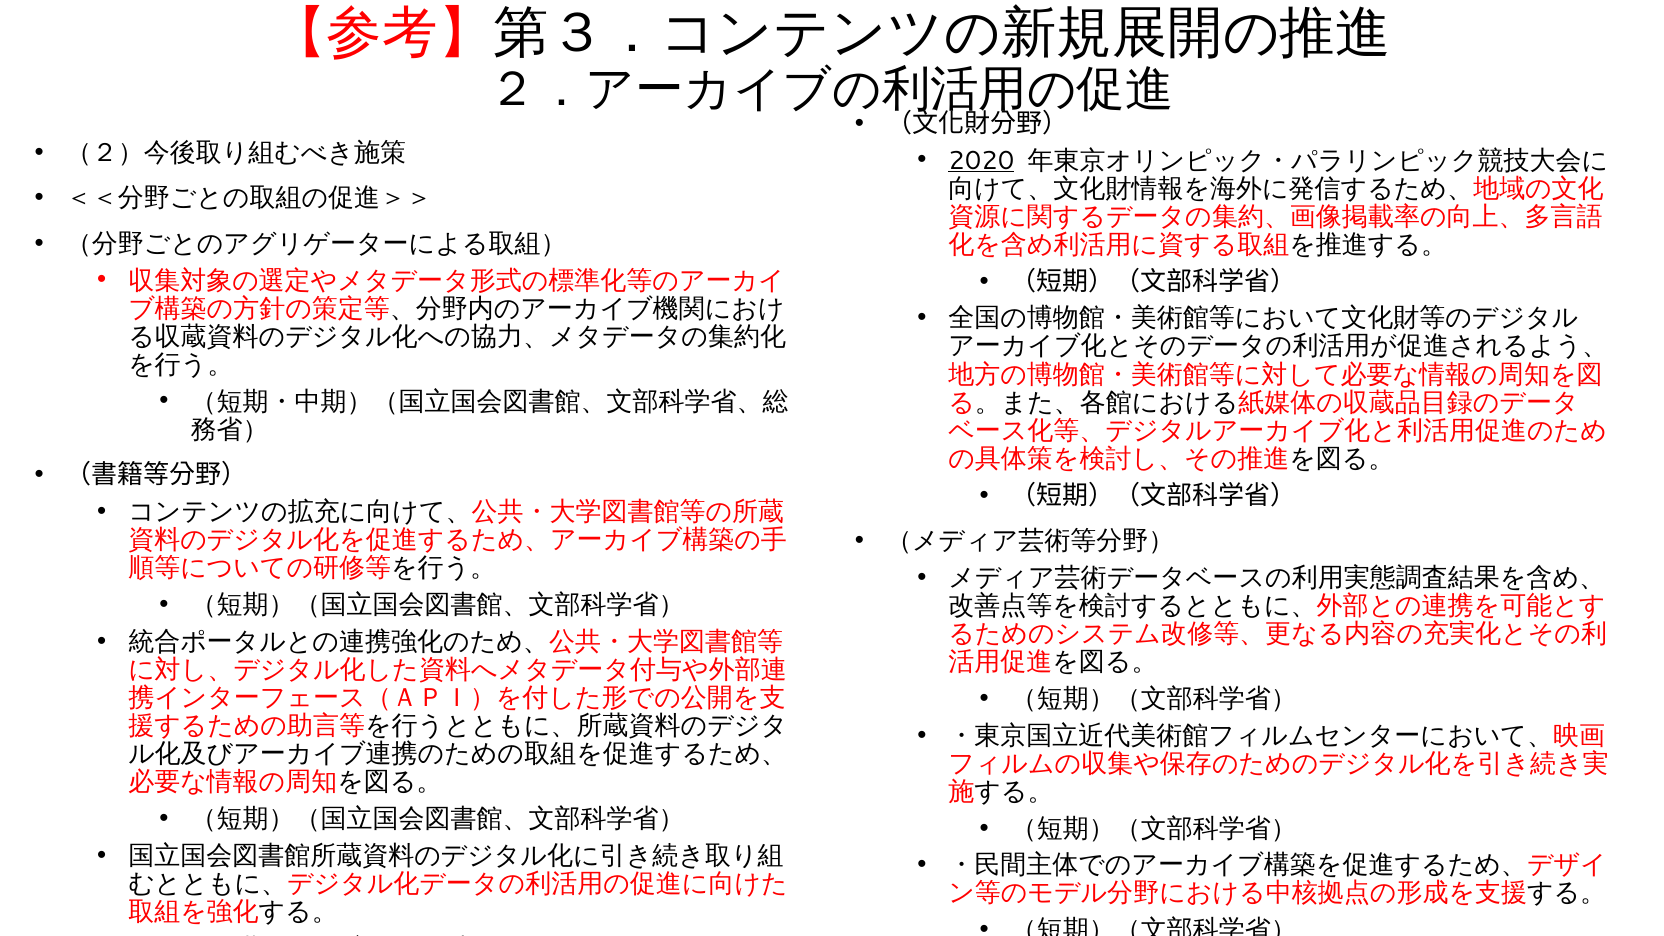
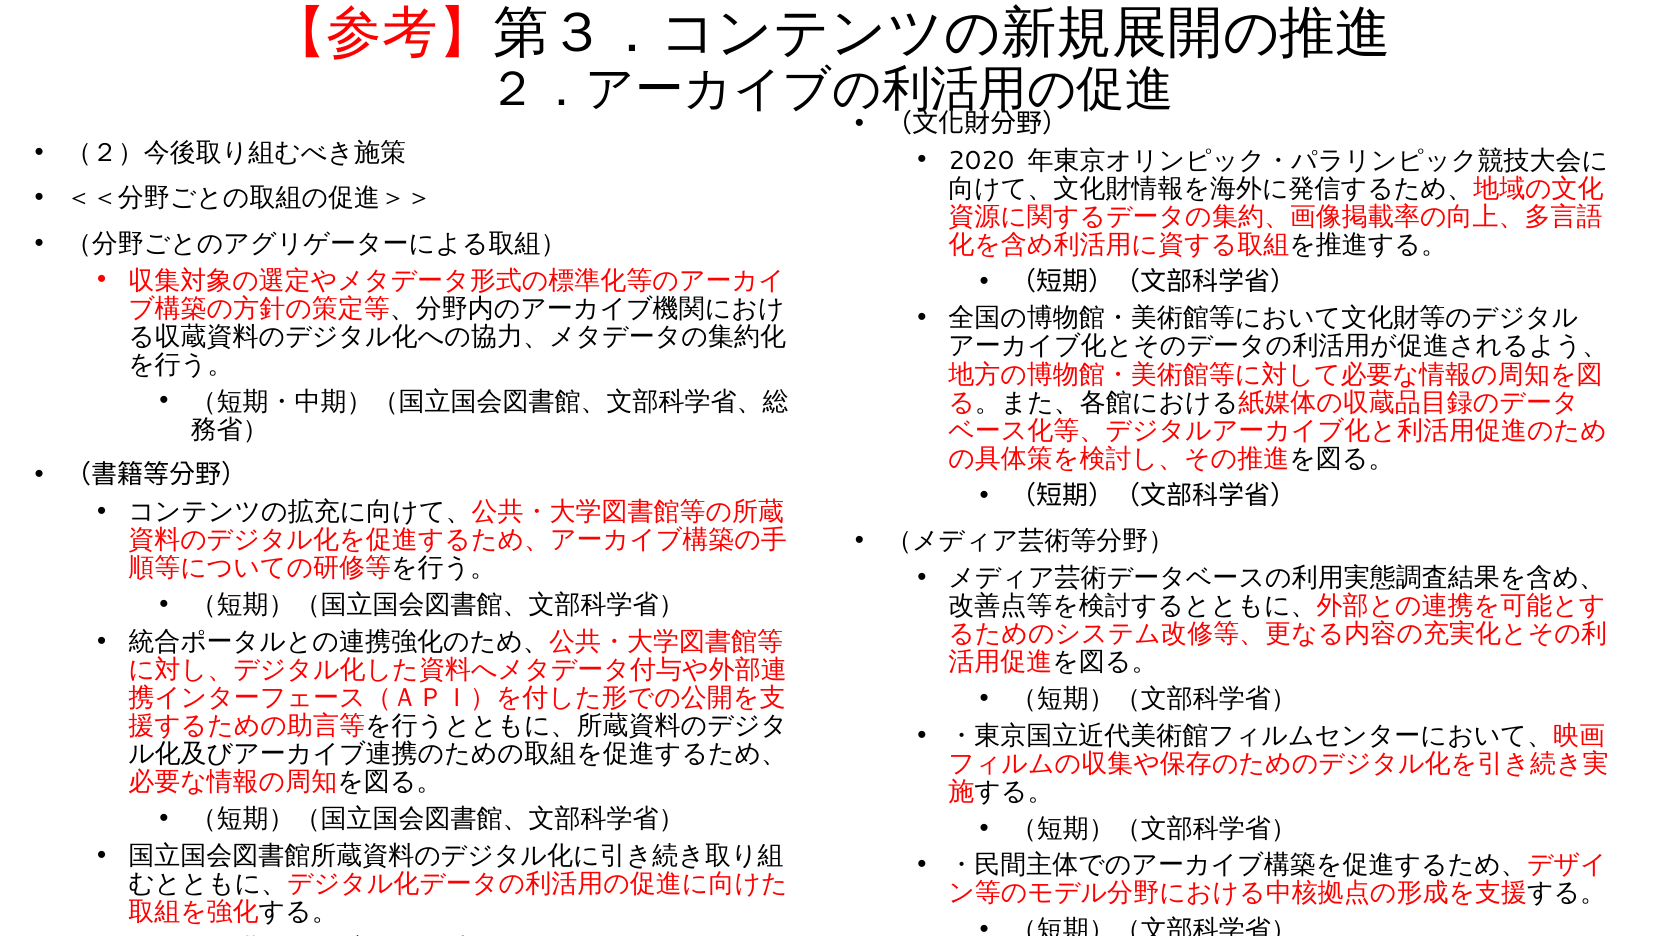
2020 underline: present -> none (981, 160)
